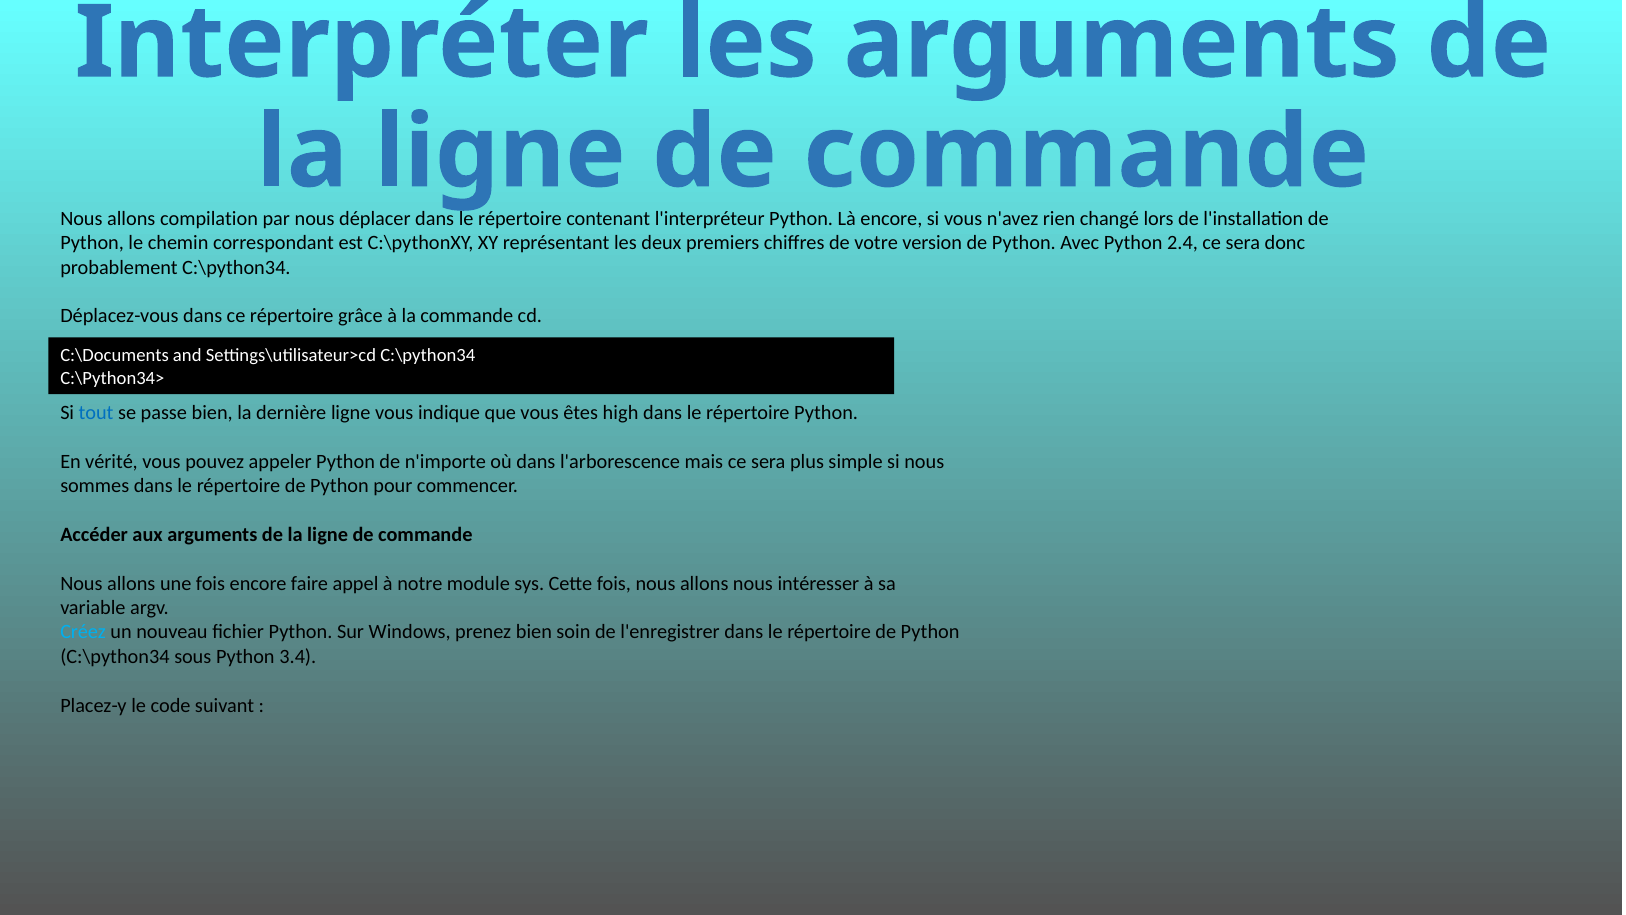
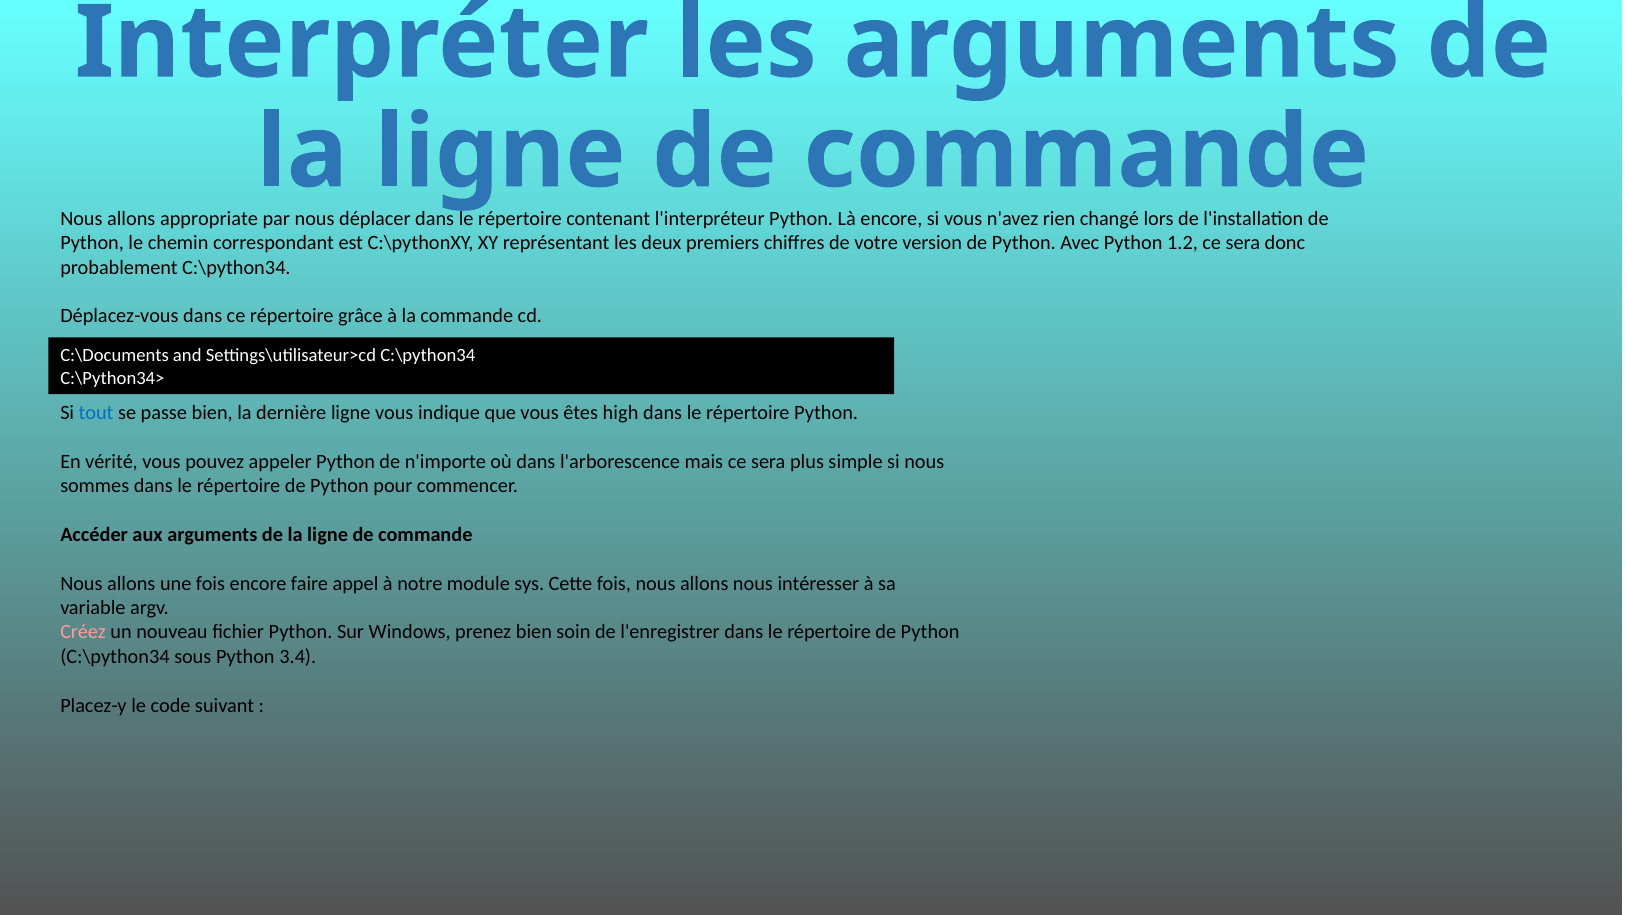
compilation: compilation -> appropriate (209, 218)
2.4: 2.4 -> 1.2 (1182, 243)
Créez colour: light blue -> pink (83, 632)
